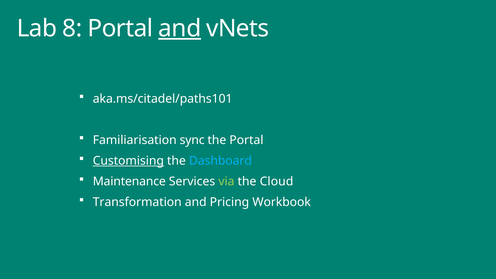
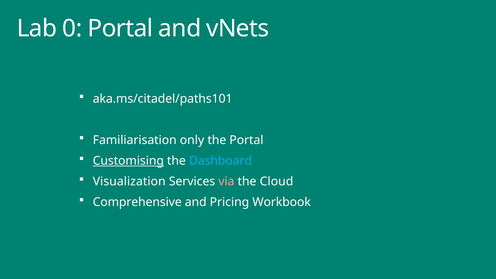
8: 8 -> 0 (72, 28)
and underline: present -> none (180, 28)
sync: sync -> only (192, 140)
Maintenance: Maintenance -> Visualization (129, 181)
via colour: light green -> pink (226, 181)
Transformation: Transformation -> Comprehensive (137, 202)
